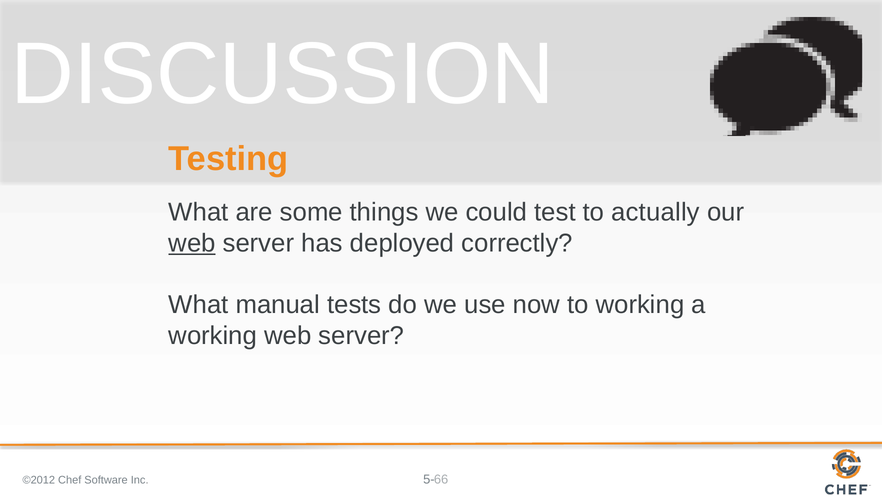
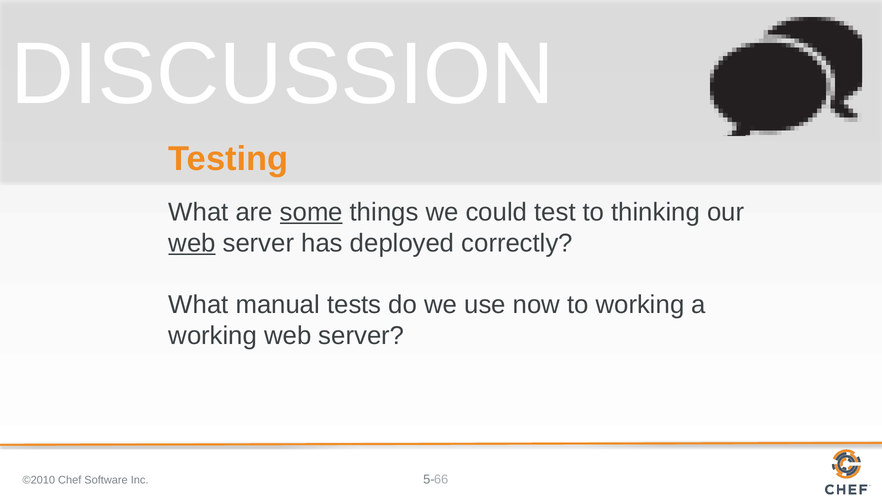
some underline: none -> present (311, 212)
actually: actually -> thinking (656, 212)
©2012: ©2012 -> ©2010 (39, 480)
